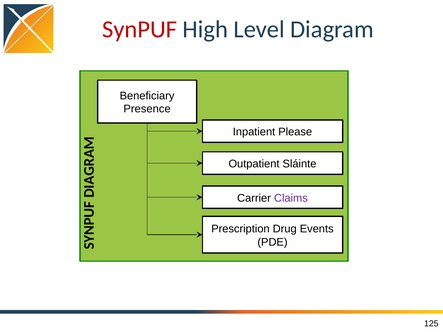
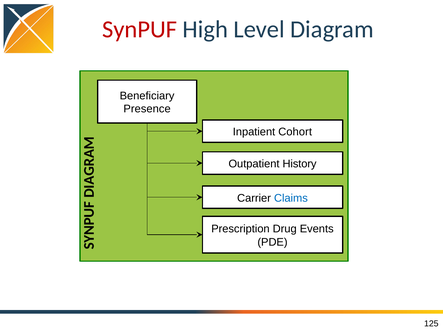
Please: Please -> Cohort (295, 132)
Sláinte: Sláinte -> History (300, 164)
Claims colour: purple -> blue (291, 198)
